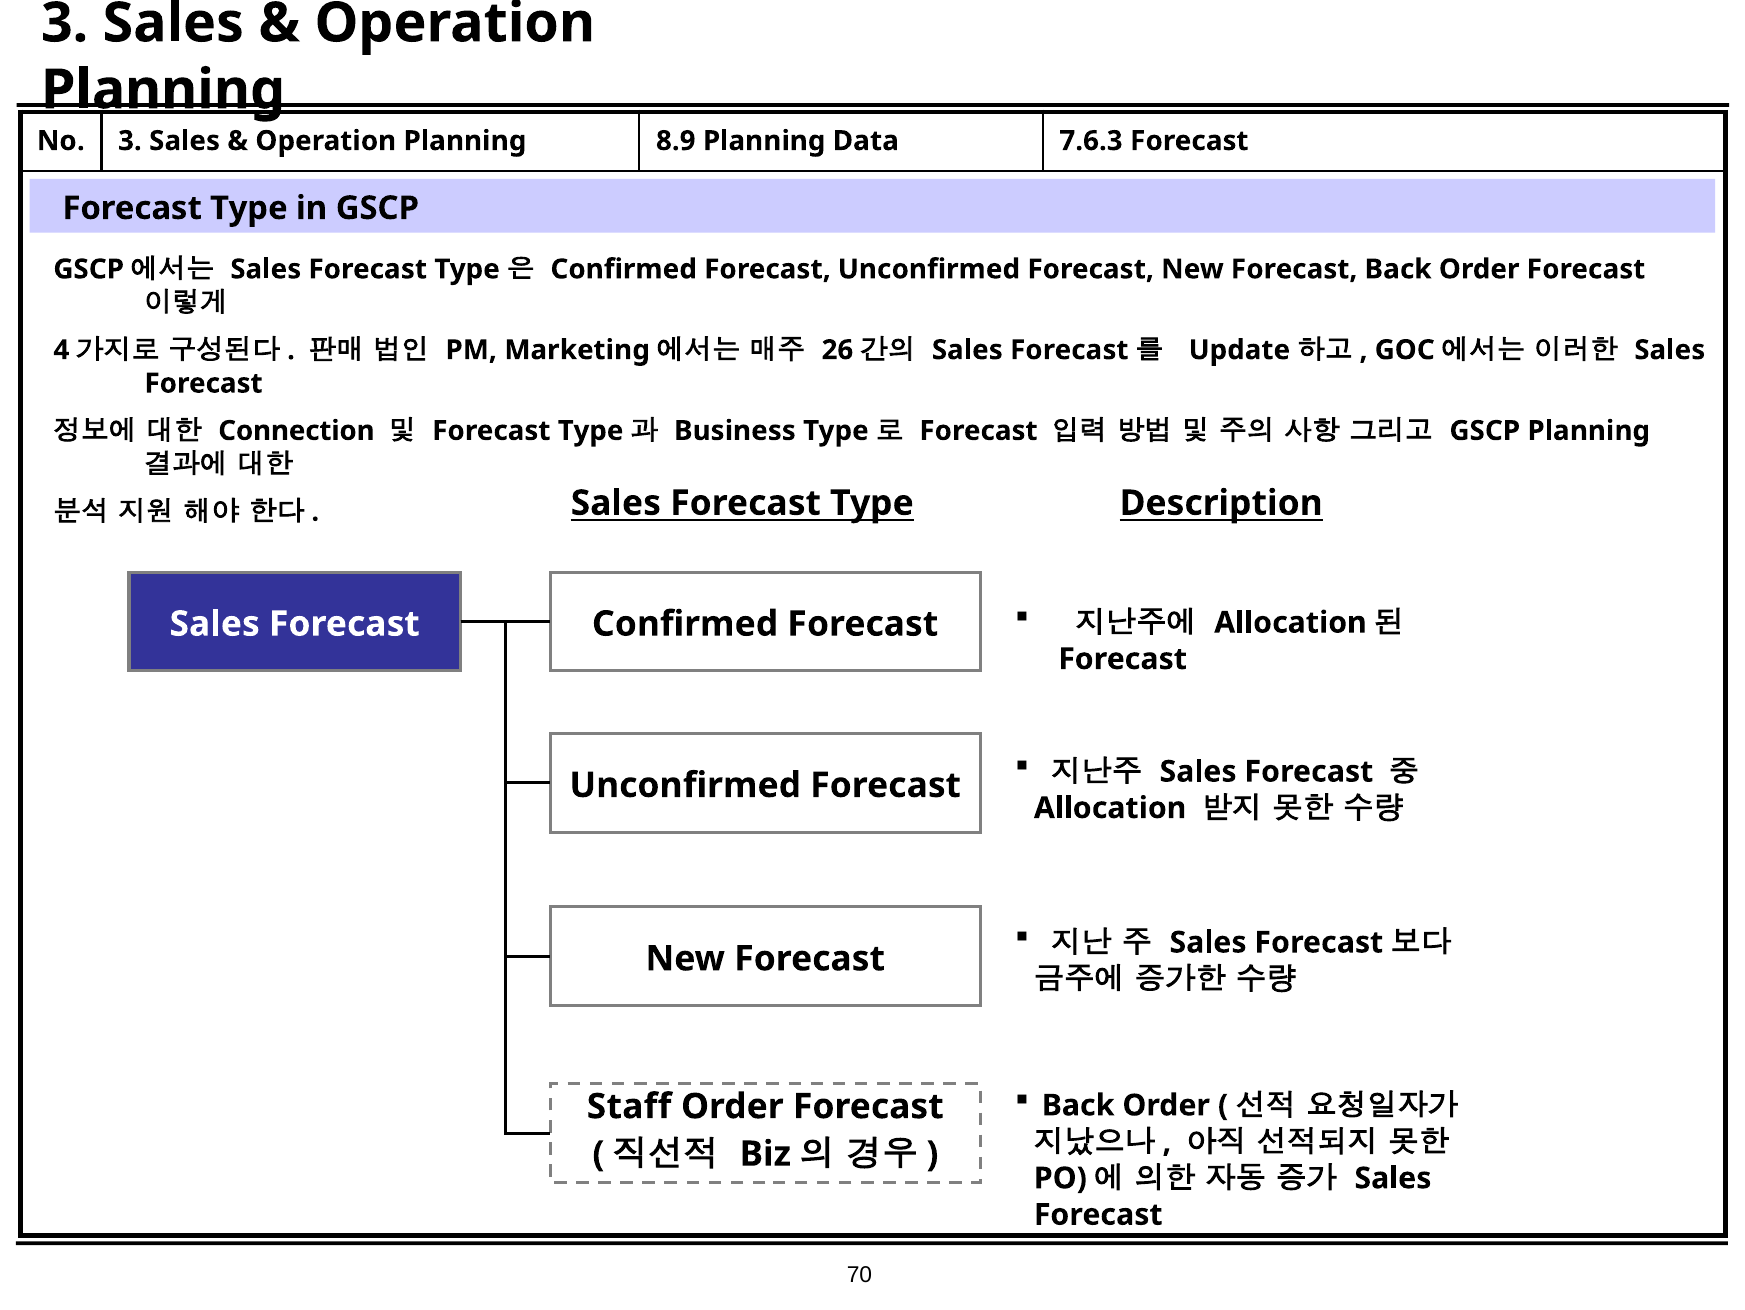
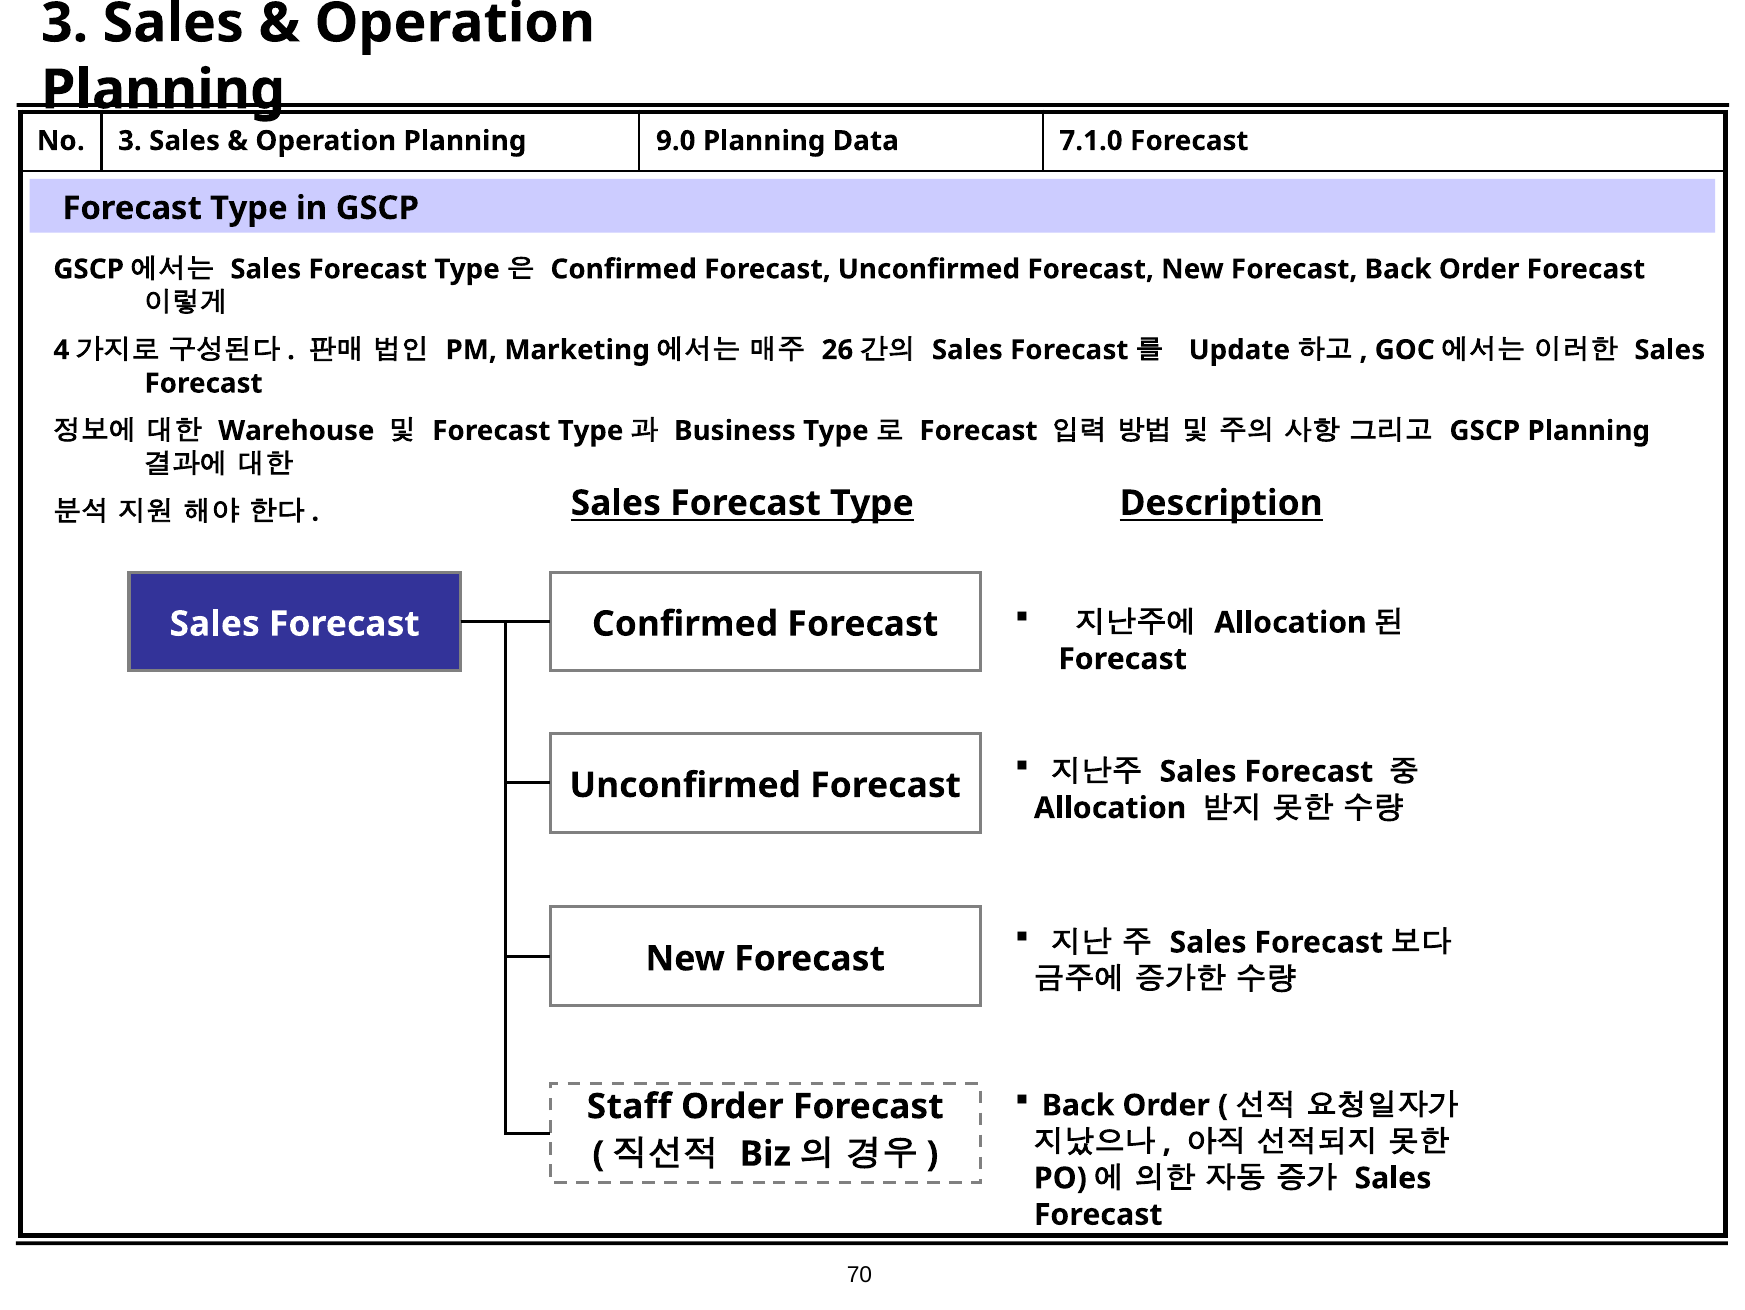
8.9: 8.9 -> 9.0 (676, 141)
7.6.3: 7.6.3 -> 7.1.0 (1091, 141)
Connection: Connection -> Warehouse (296, 431)
